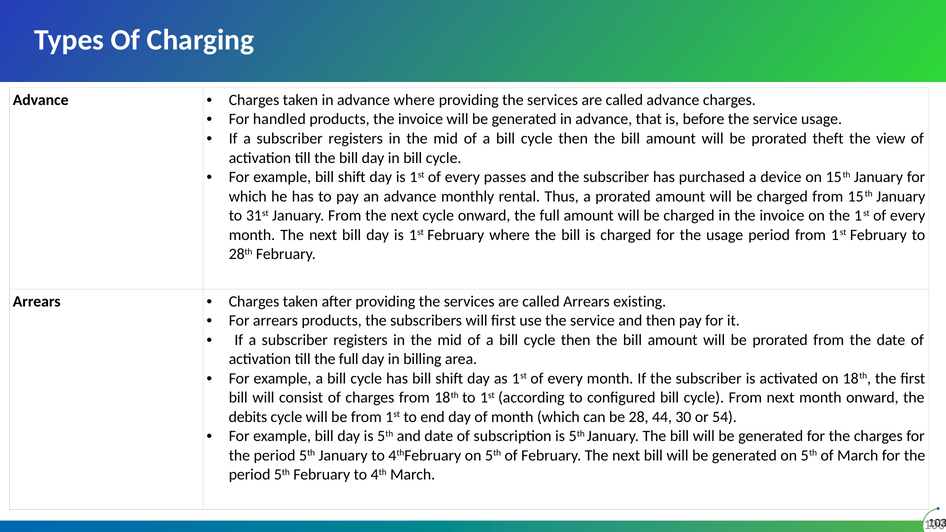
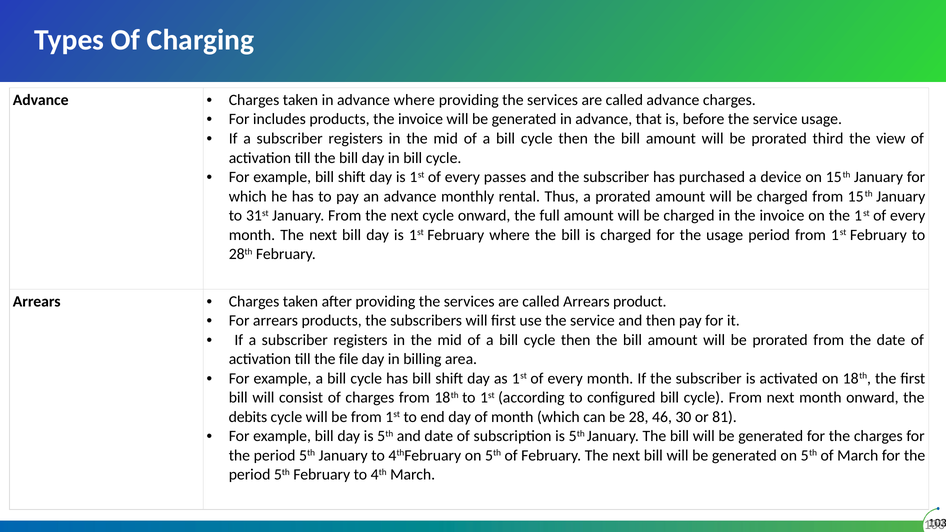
handled: handled -> includes (279, 119)
theft: theft -> third (828, 139)
existing: existing -> product (640, 301)
till the full: full -> file (349, 359)
44: 44 -> 46 (662, 417)
54: 54 -> 81 (724, 417)
